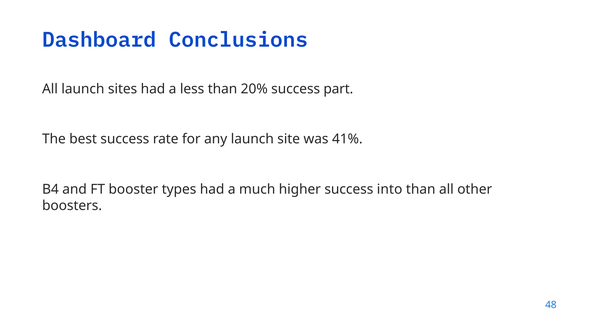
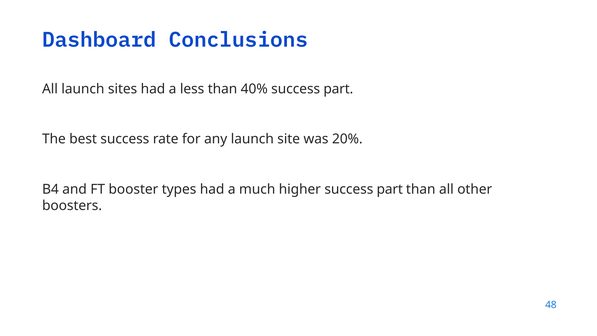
20%: 20% -> 40% (254, 89)
41%: 41% -> 20% (347, 139)
higher success into: into -> part (390, 189)
